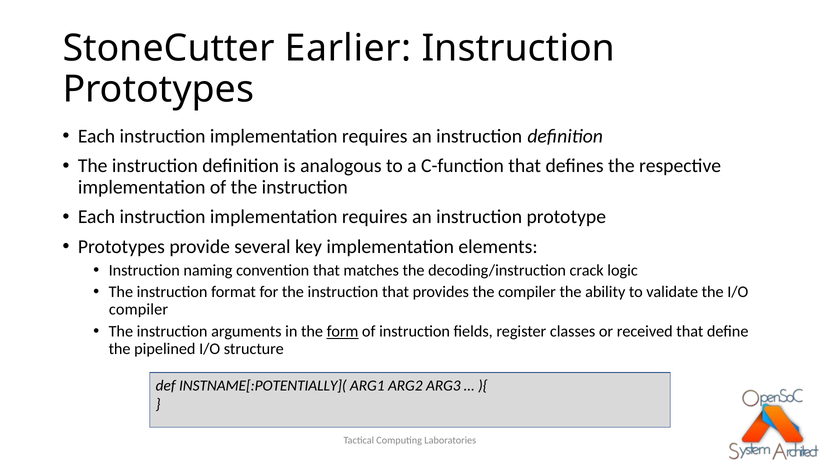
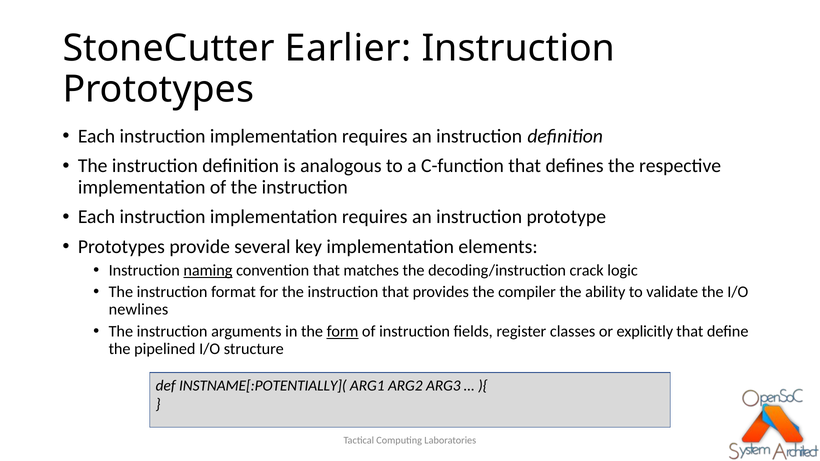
naming underline: none -> present (208, 270)
compiler: compiler -> newlines (138, 310)
received: received -> explicitly (645, 332)
